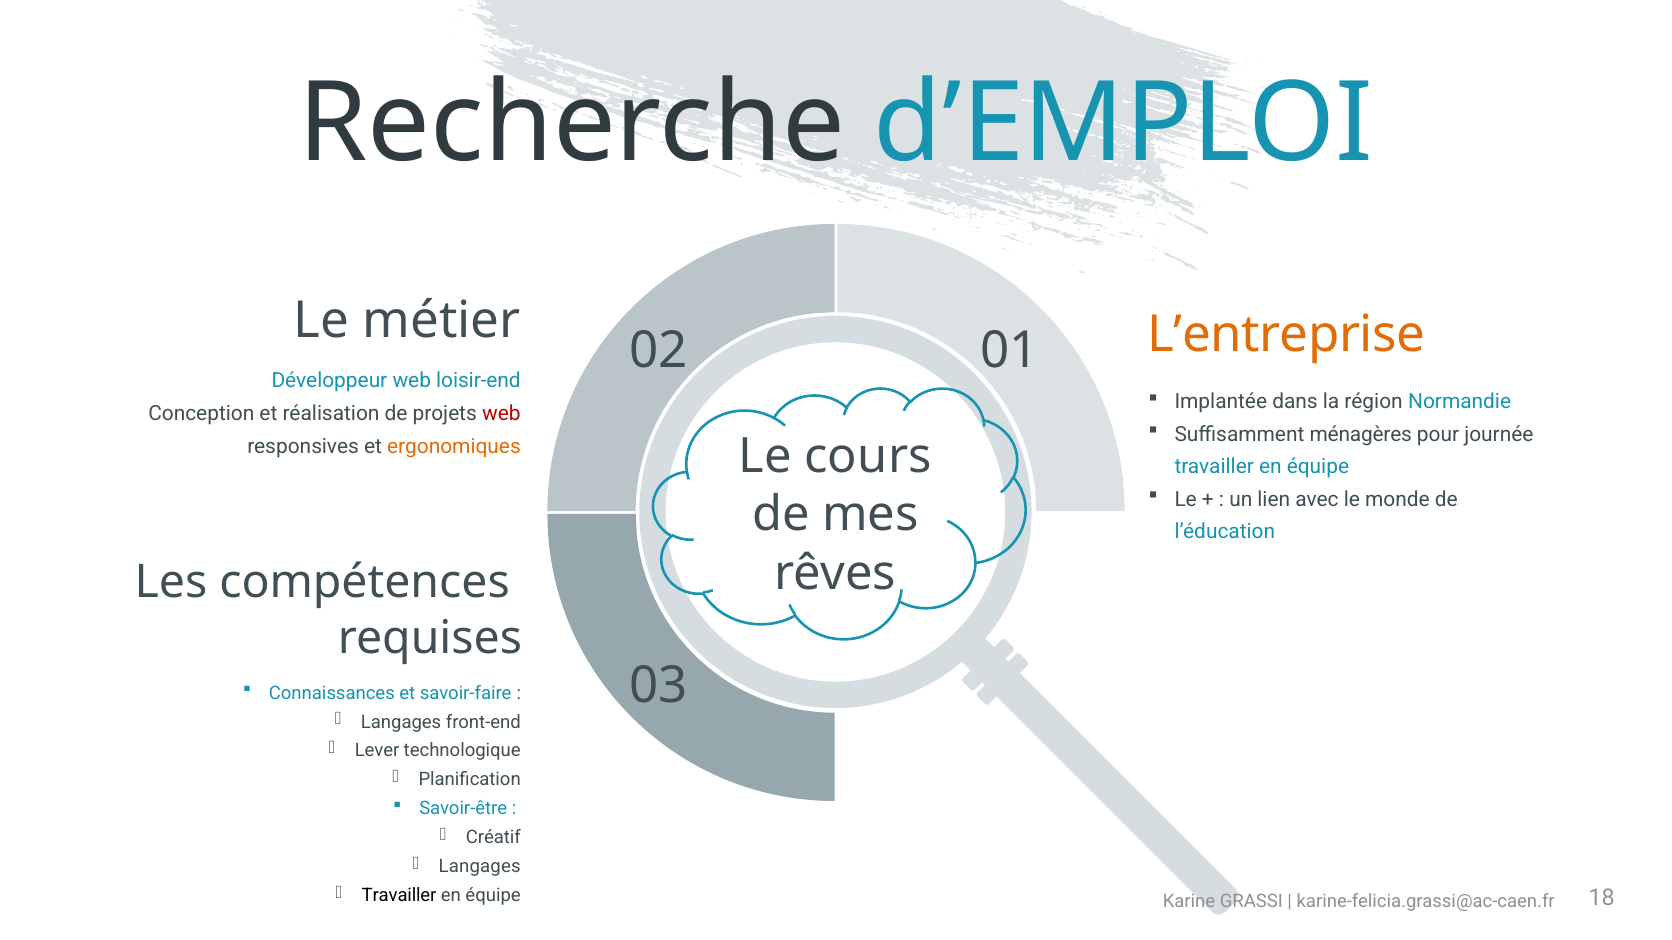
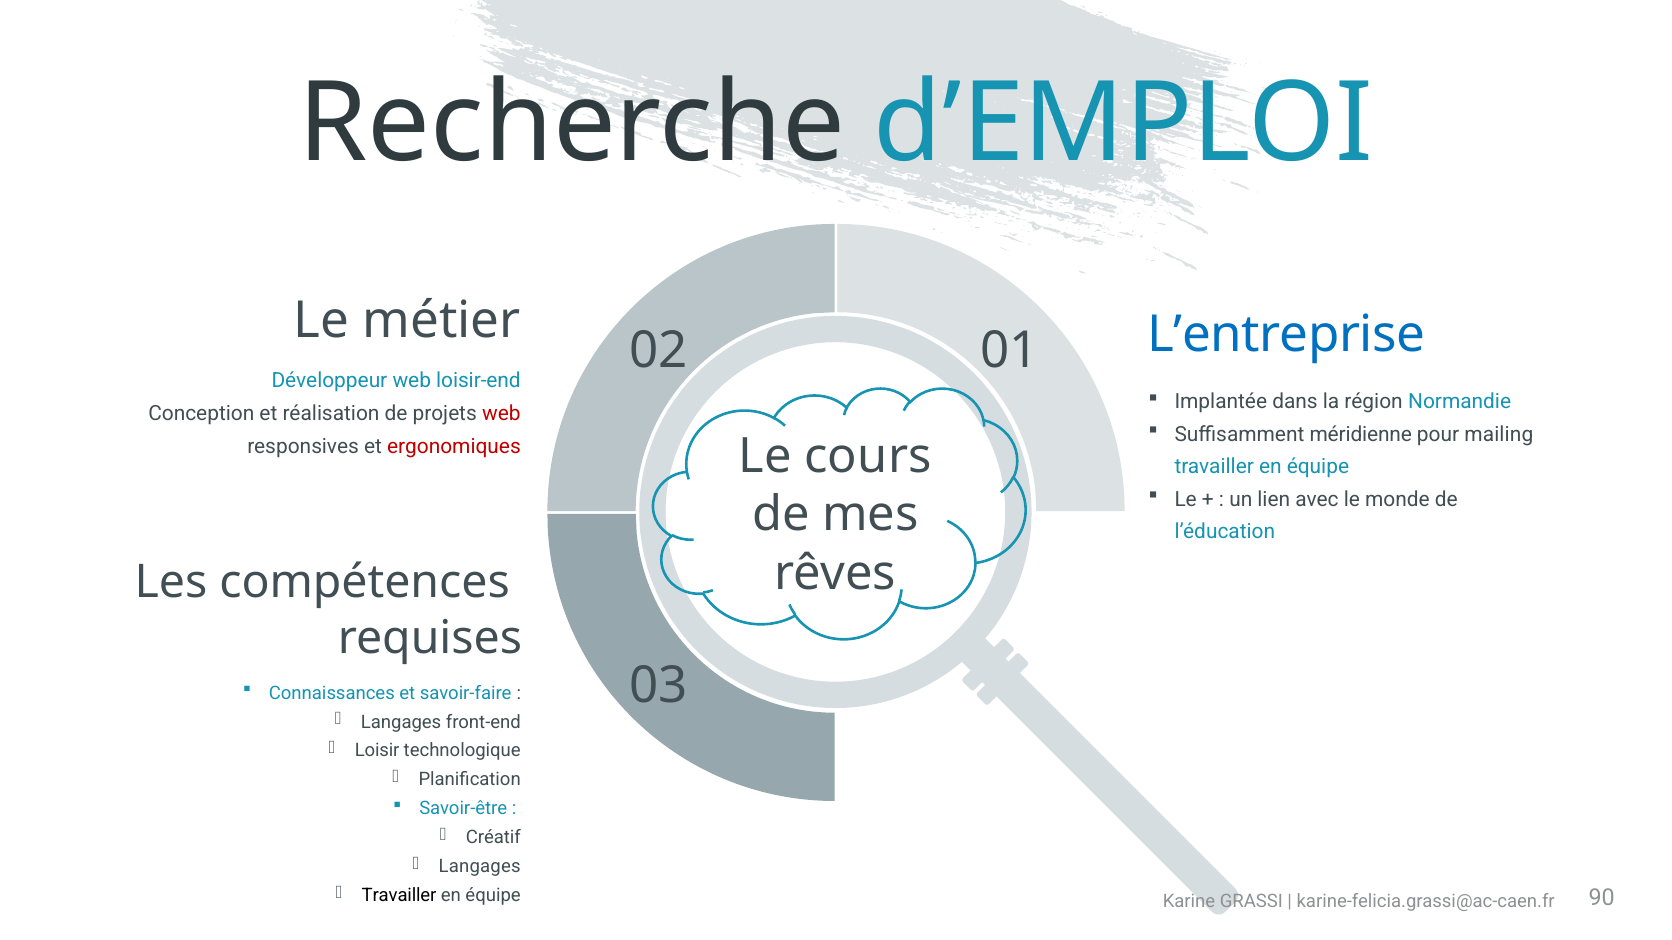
L’entreprise colour: orange -> blue (1286, 334)
ménagères: ménagères -> méridienne (1361, 434)
journée: journée -> mailing (1499, 434)
ergonomiques colour: orange -> red (454, 446)
Lever: Lever -> Loisir (377, 751)
18: 18 -> 90 (1602, 898)
